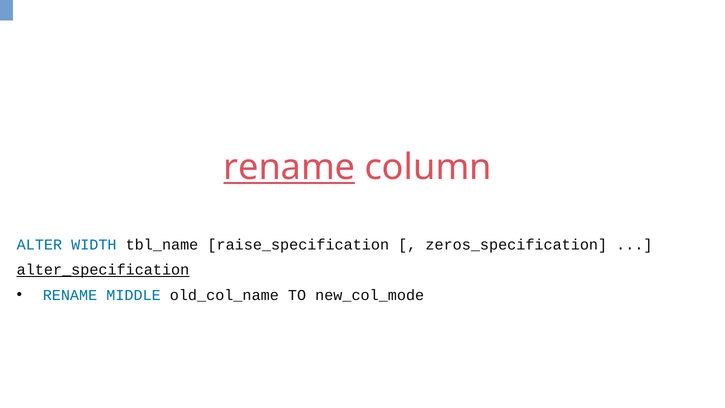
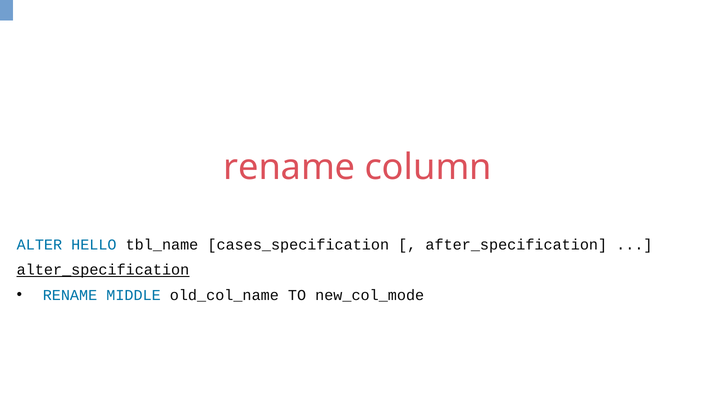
rename underline: present -> none (289, 167)
WIDTH: WIDTH -> HELLO (94, 244)
raise_specification: raise_specification -> cases_specification (298, 244)
zeros_specification: zeros_specification -> after_specification (516, 244)
